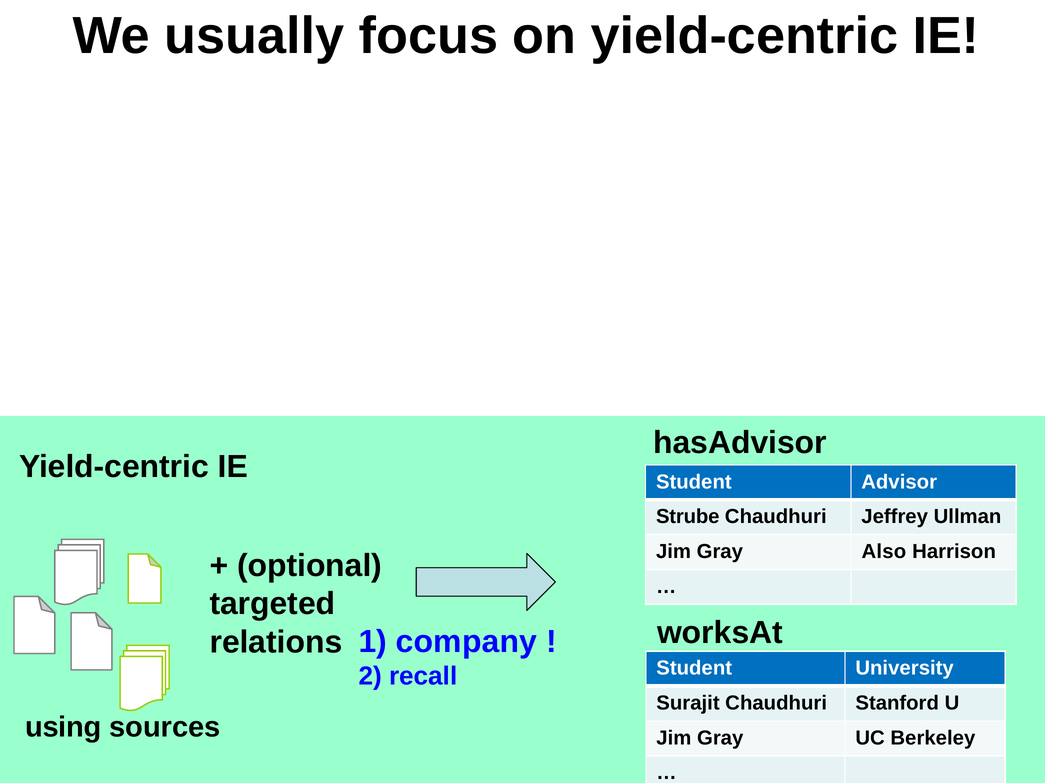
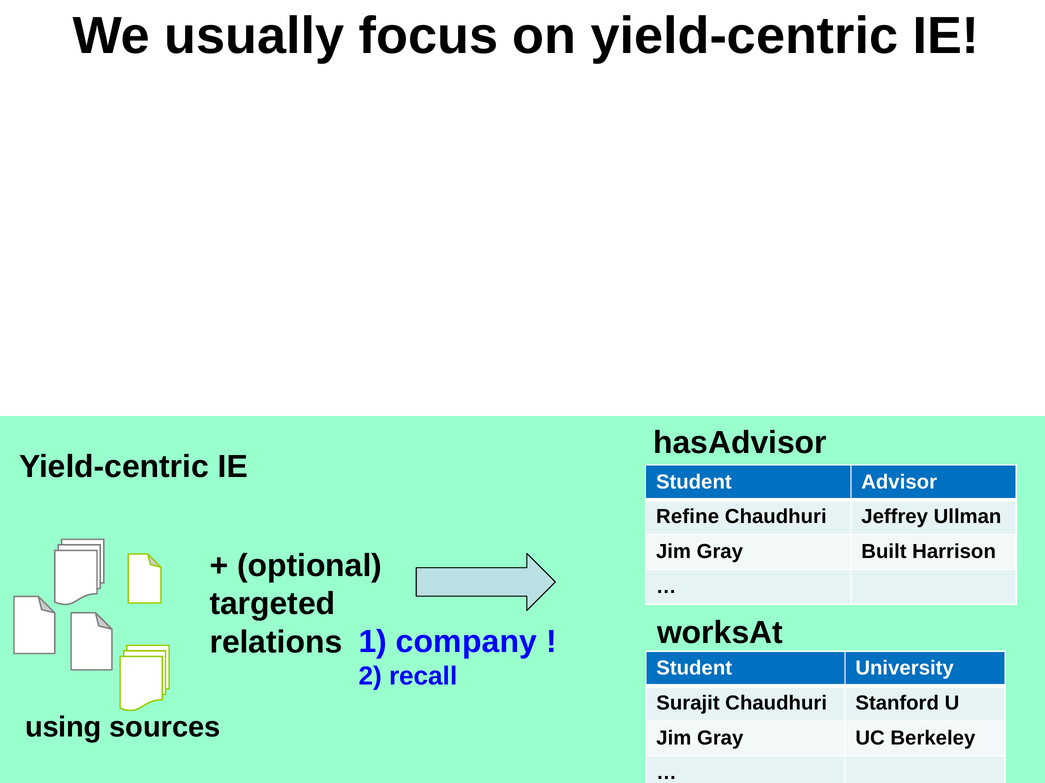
Strube: Strube -> Refine (688, 517)
Also: Also -> Built (884, 552)
